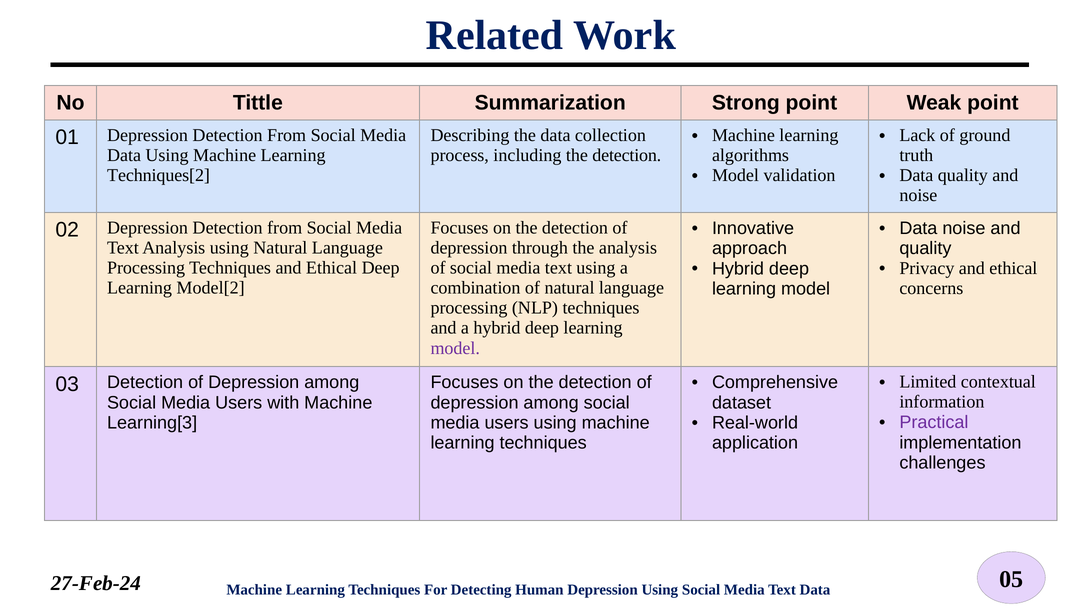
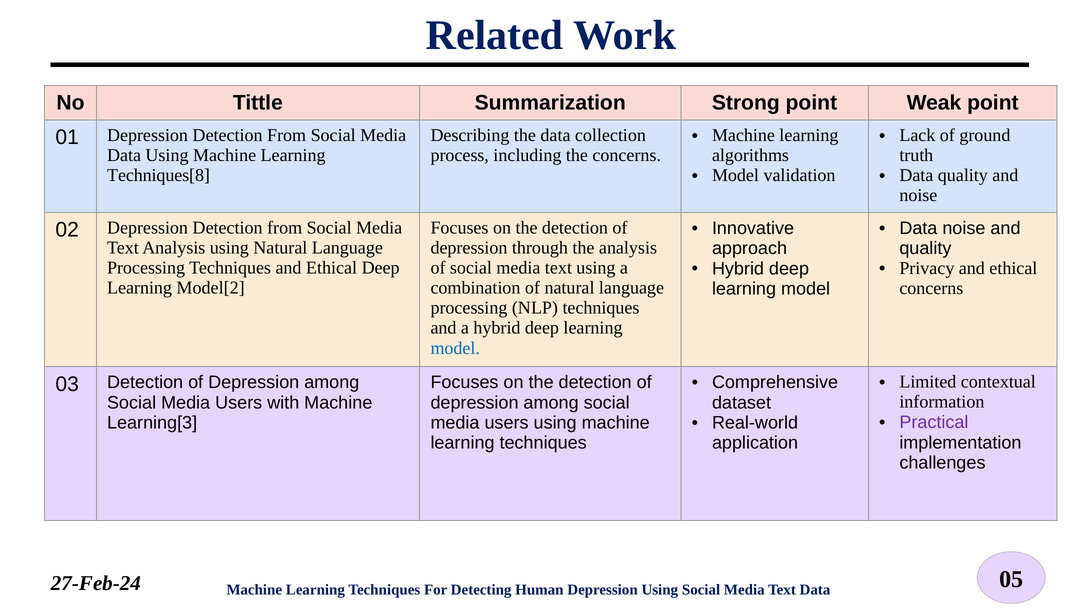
including the detection: detection -> concerns (627, 155)
Techniques[2: Techniques[2 -> Techniques[8 (159, 176)
model colour: purple -> blue (455, 348)
